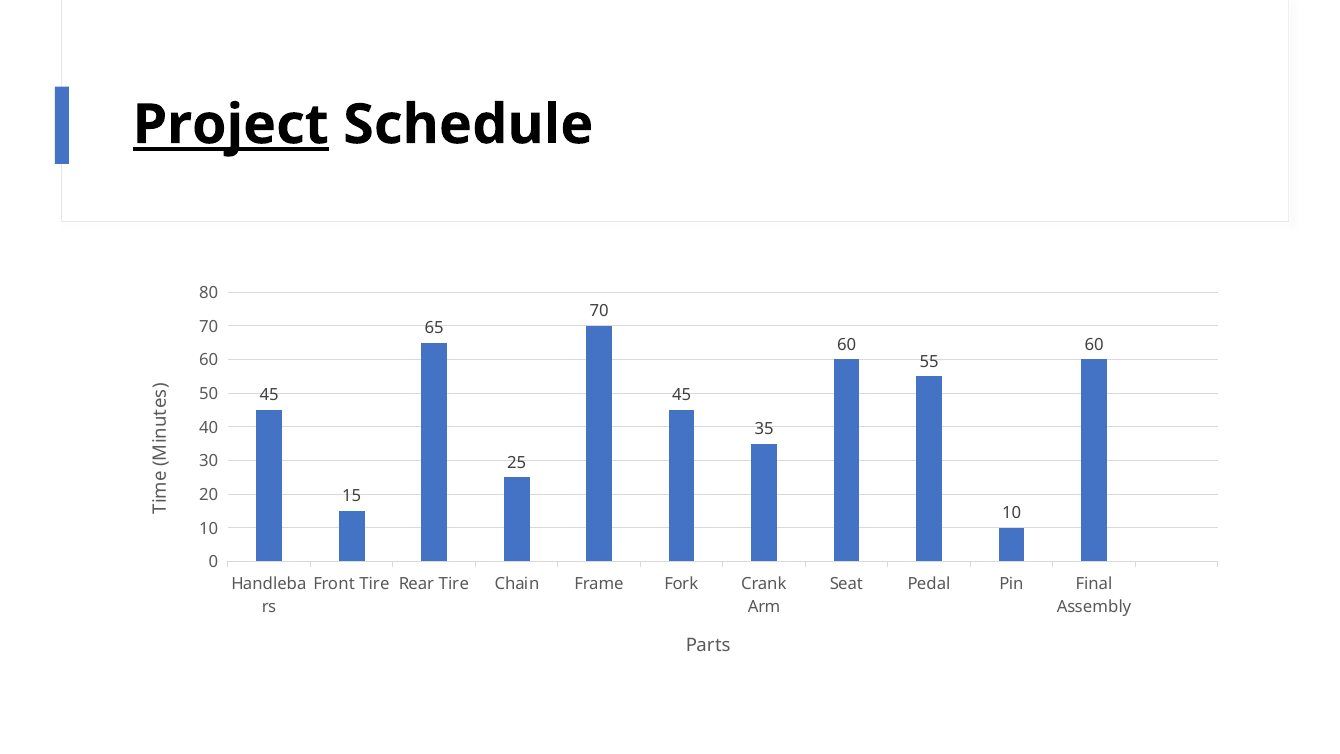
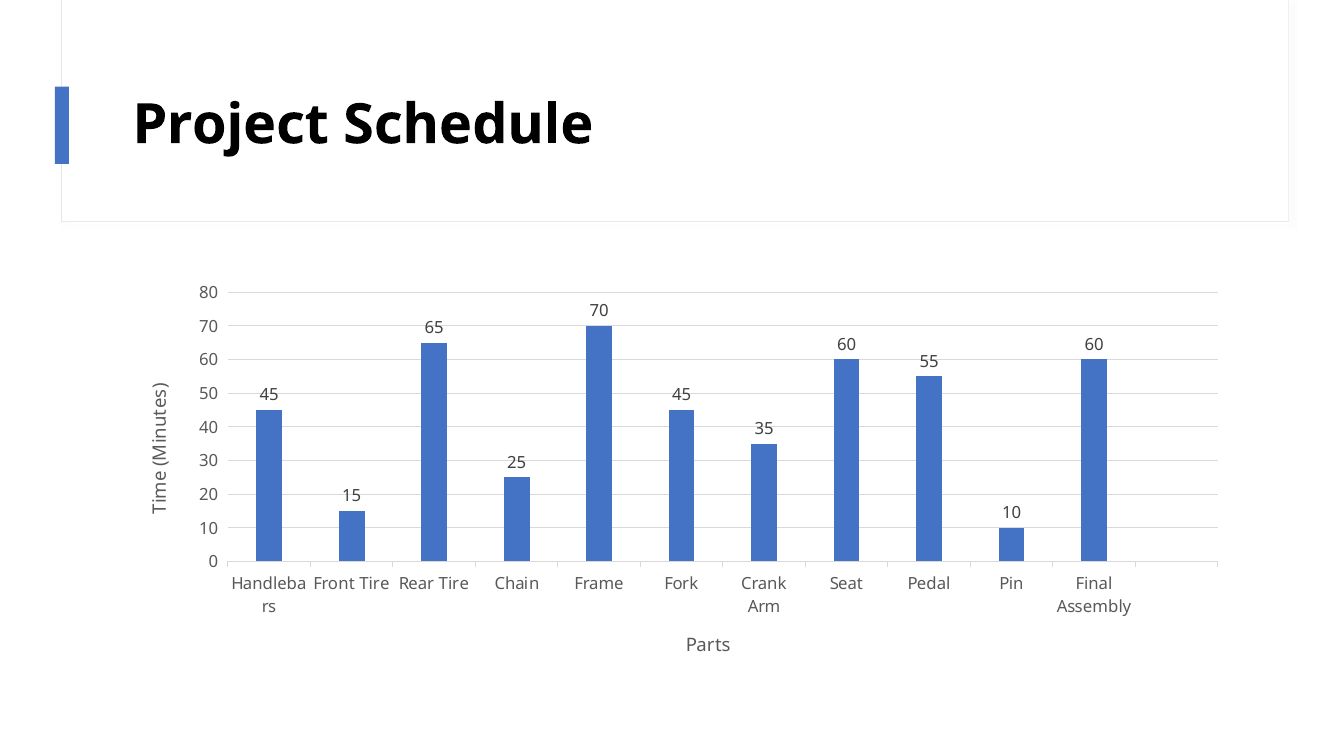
Project underline: present -> none (231, 125)
